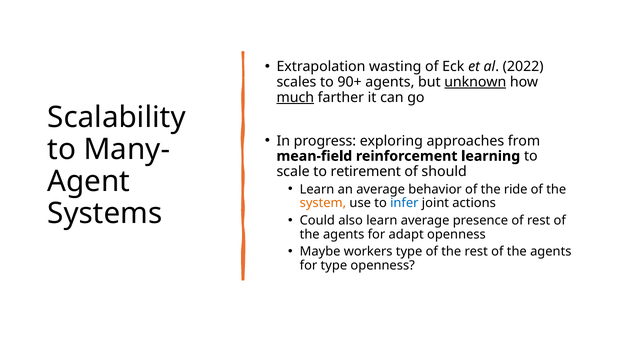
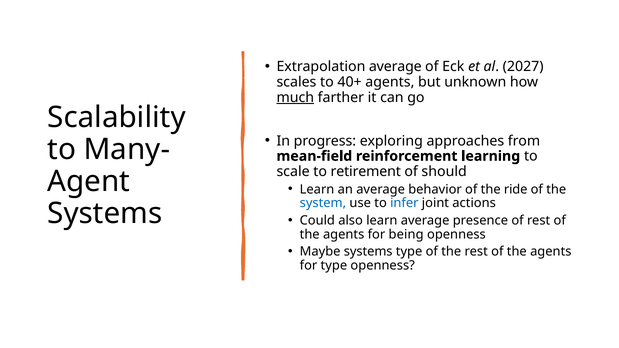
Extrapolation wasting: wasting -> average (395, 67)
2022: 2022 -> 2027 (523, 67)
90+: 90+ -> 40+ (350, 82)
unknown underline: present -> none (475, 82)
system colour: orange -> blue (323, 203)
adapt: adapt -> being (406, 234)
Maybe workers: workers -> systems (368, 252)
